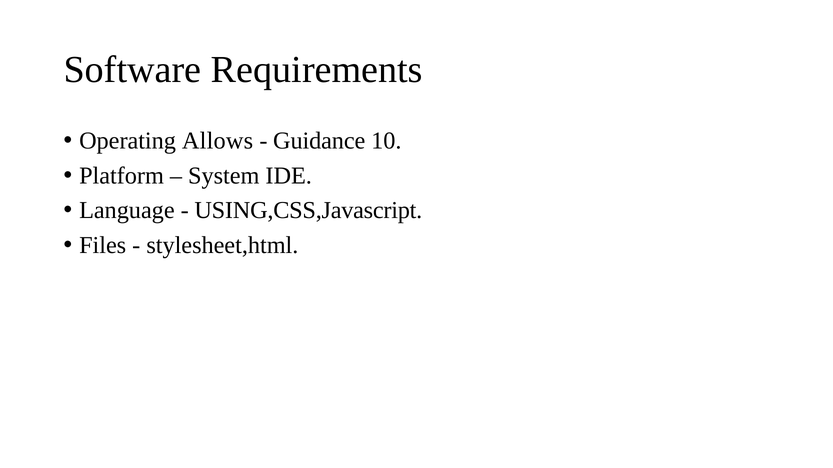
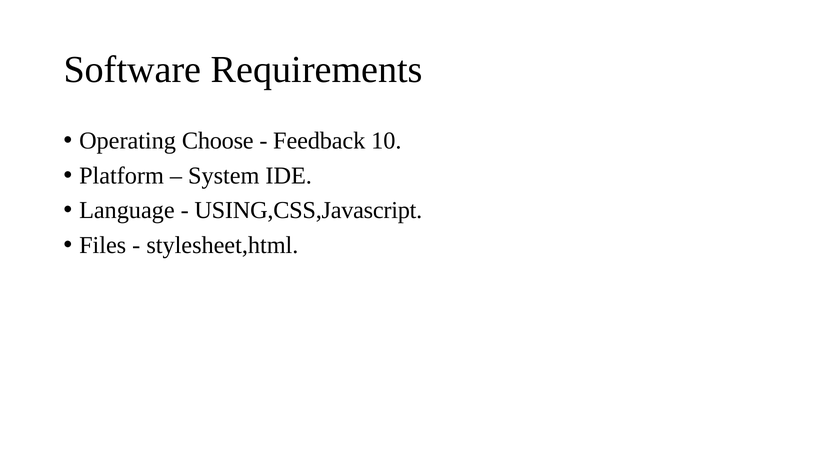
Allows: Allows -> Choose (218, 141)
Guidance: Guidance -> Feedback (319, 141)
